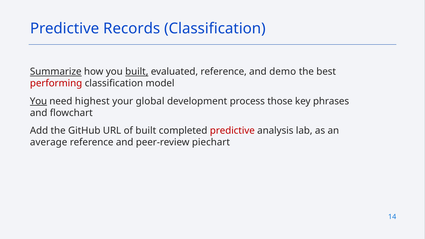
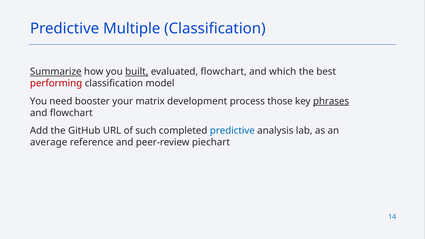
Records: Records -> Multiple (132, 28)
evaluated reference: reference -> flowchart (224, 72)
demo: demo -> which (283, 72)
You underline: present -> none (38, 101)
highest: highest -> booster (92, 101)
global: global -> matrix (150, 101)
phrases underline: none -> present (331, 101)
of built: built -> such (146, 131)
predictive colour: red -> blue (232, 131)
